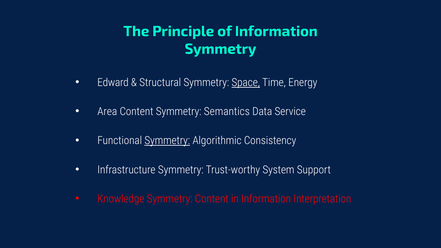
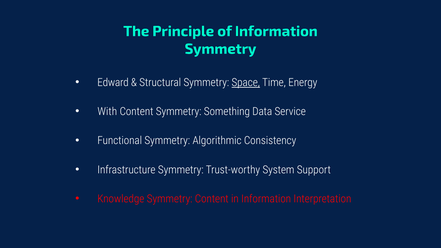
Area: Area -> With (107, 112)
Semantics: Semantics -> Something (227, 112)
Symmetry underline: present -> none (167, 141)
